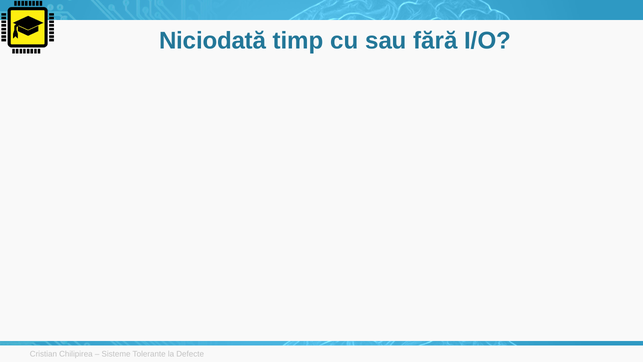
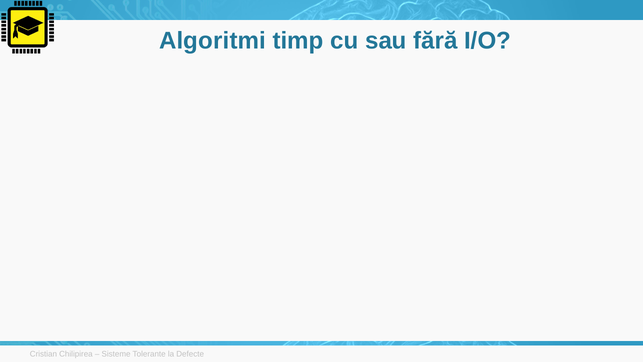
Niciodată: Niciodată -> Algoritmi (213, 41)
